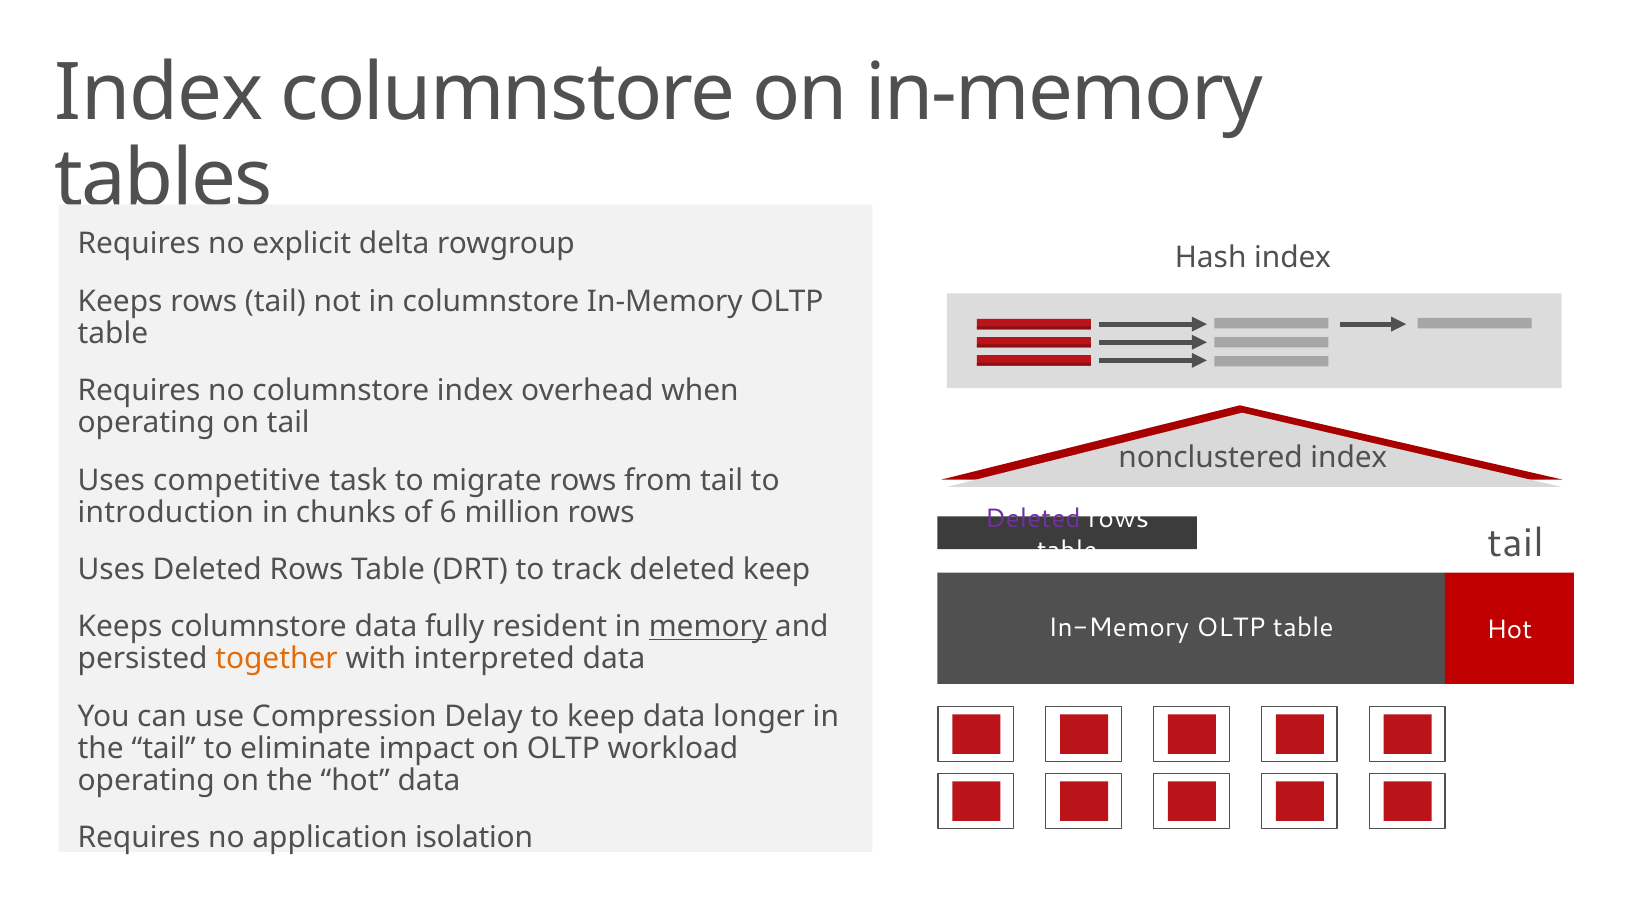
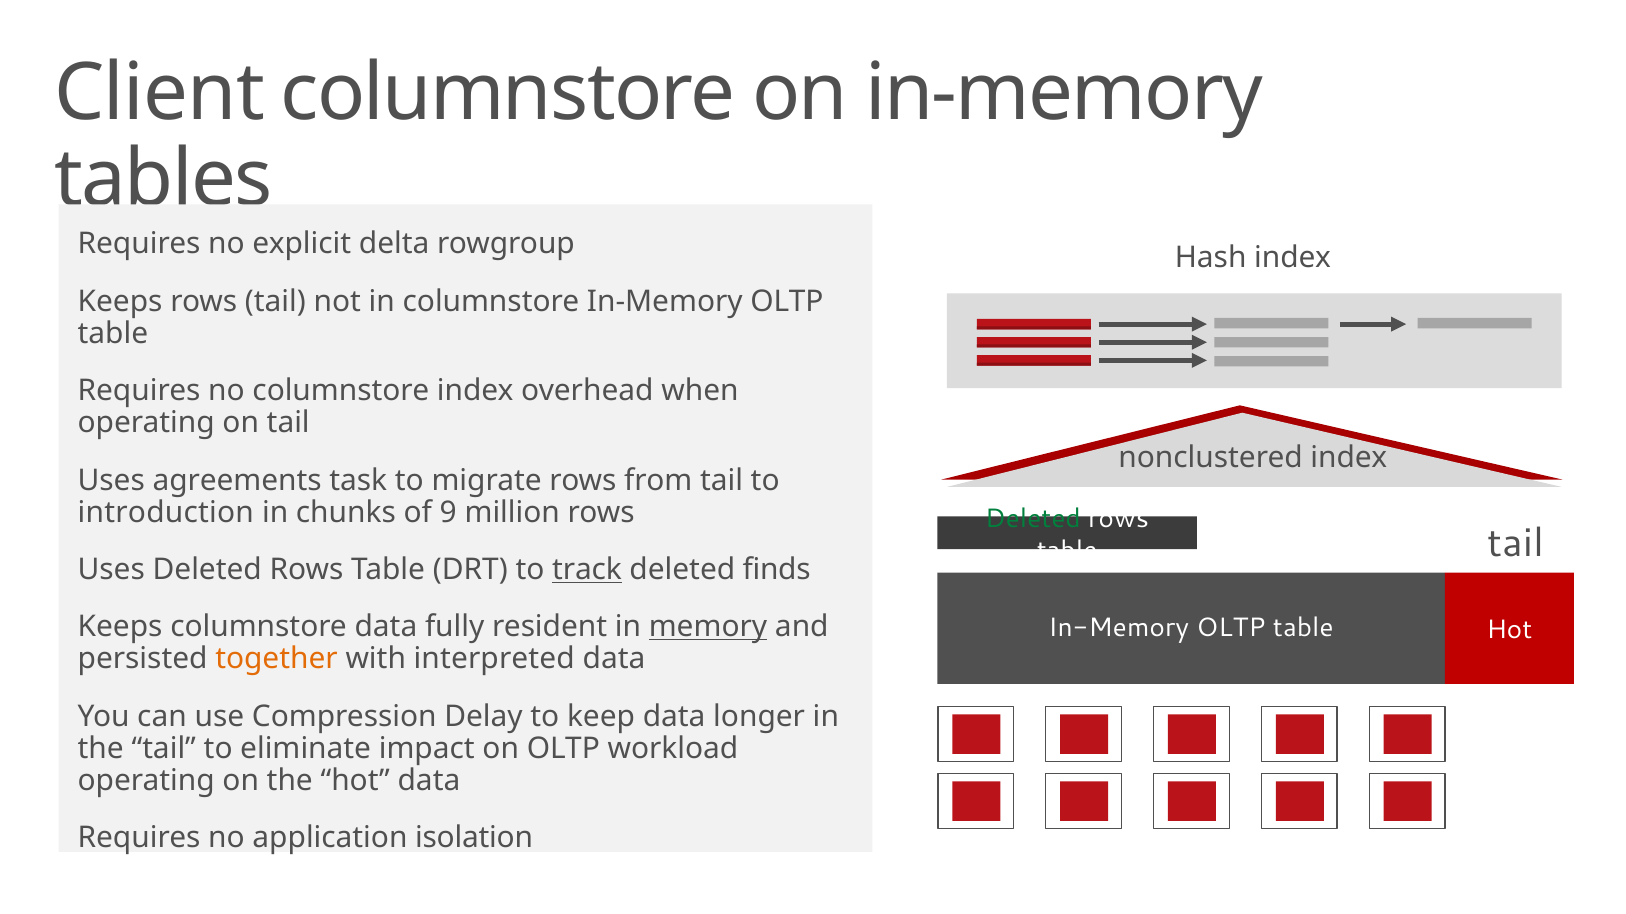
Index: Index -> Client (160, 93)
competitive: competitive -> agreements (237, 480)
6: 6 -> 9 (448, 513)
Deleted colour: purple -> green (1033, 519)
track underline: none -> present (587, 570)
deleted keep: keep -> finds (777, 570)
